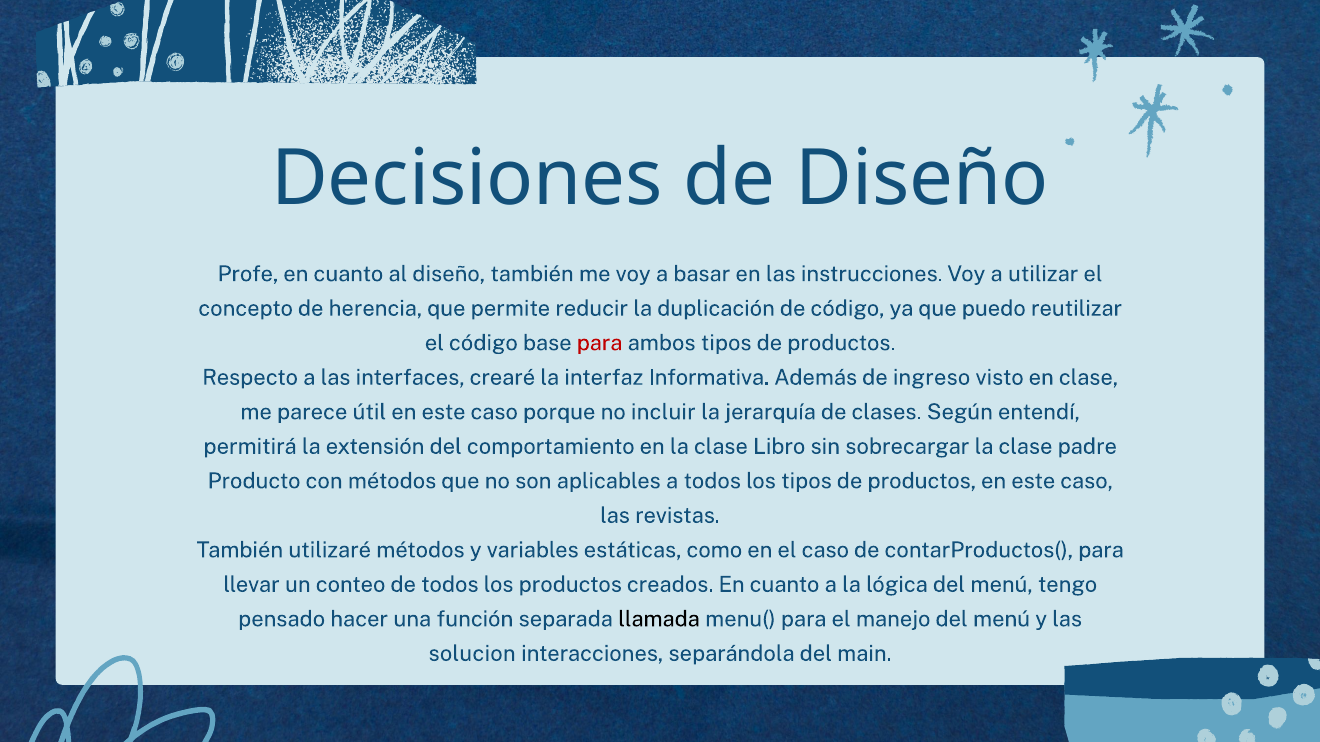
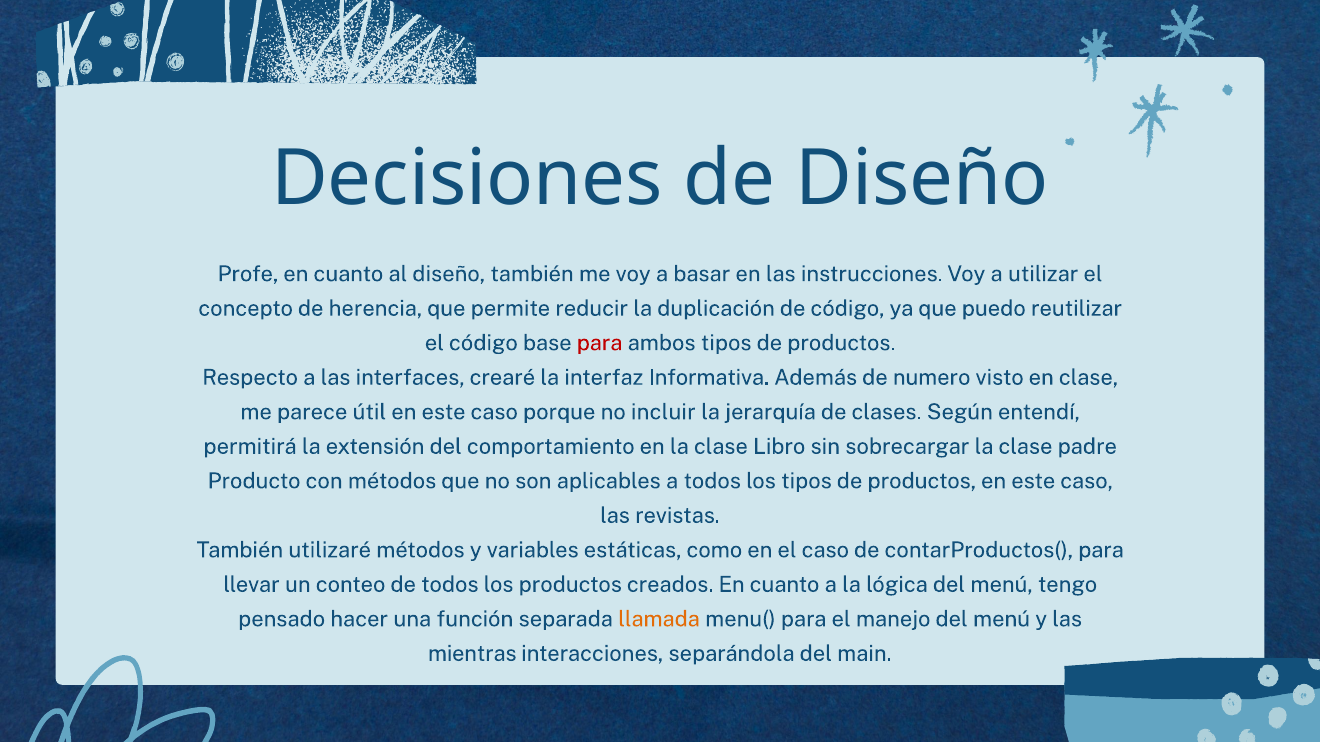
ingreso: ingreso -> numero (932, 378)
llamada colour: black -> orange (659, 619)
solucion: solucion -> mientras (472, 654)
